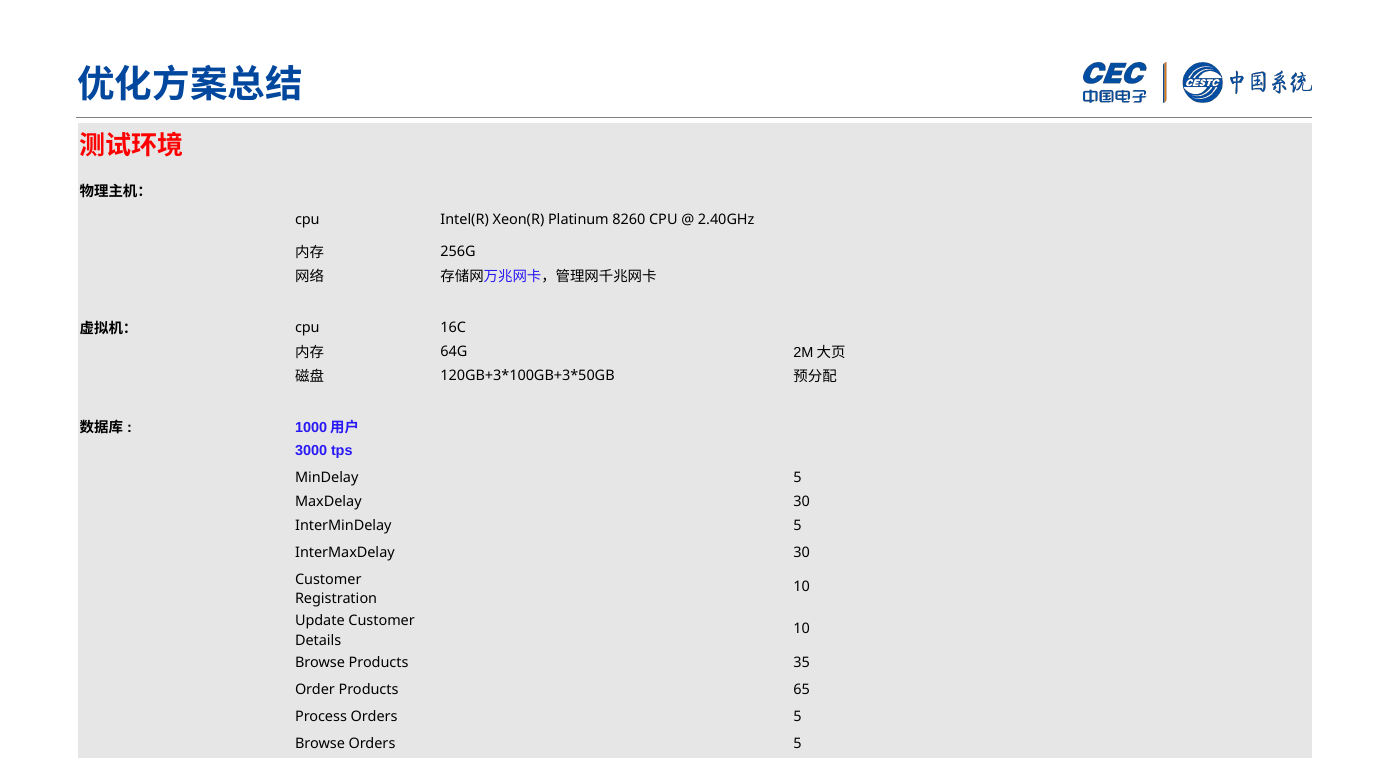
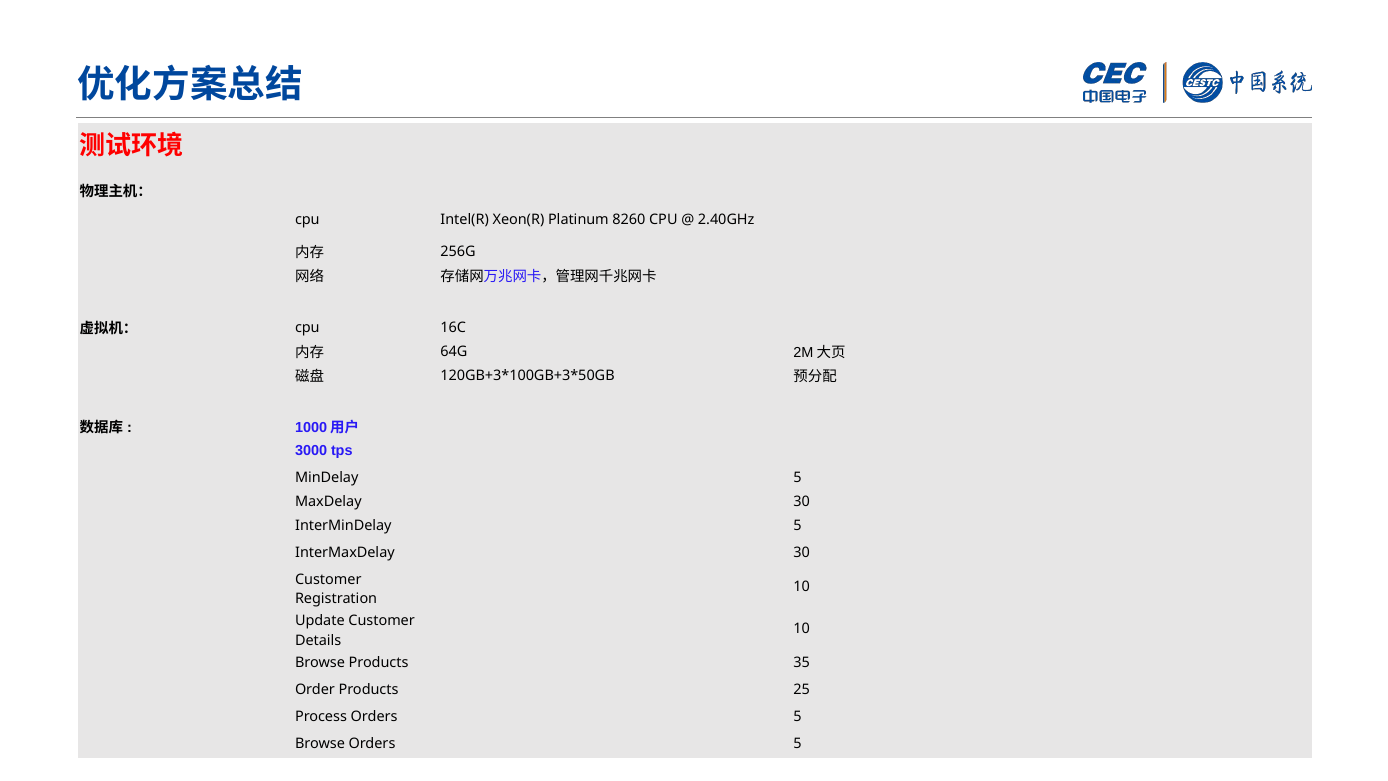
65: 65 -> 25 (802, 689)
